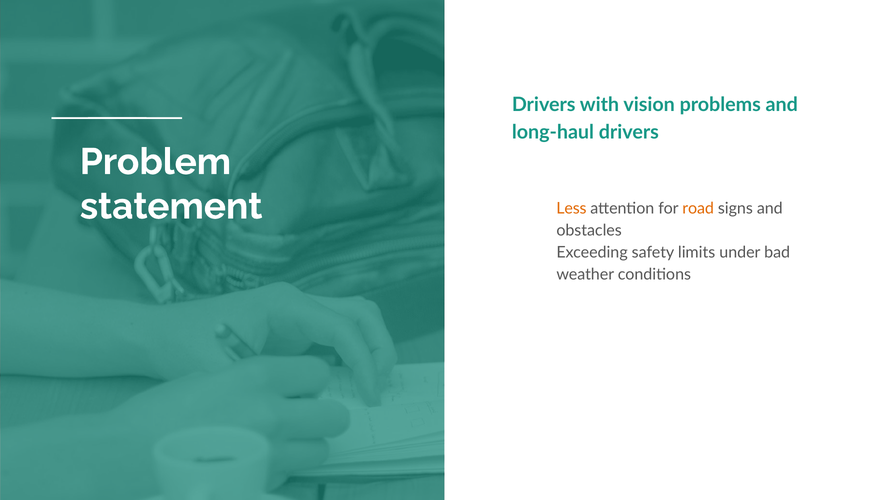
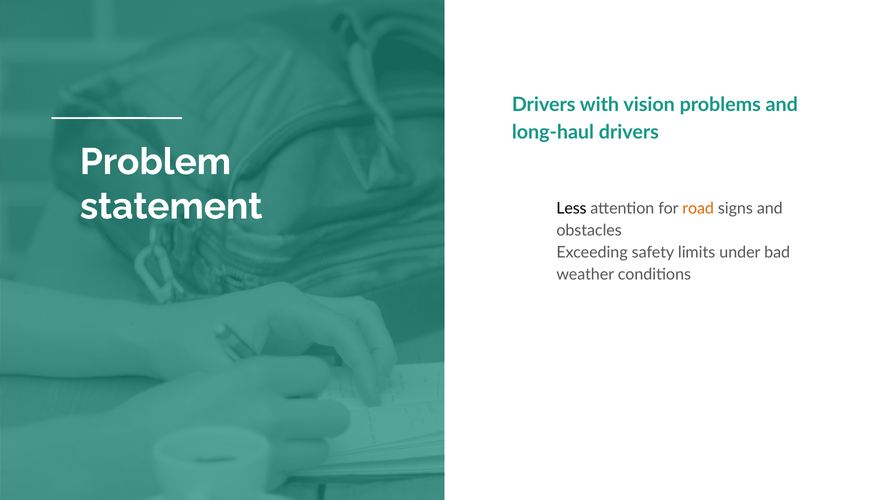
Less colour: orange -> black (571, 208)
